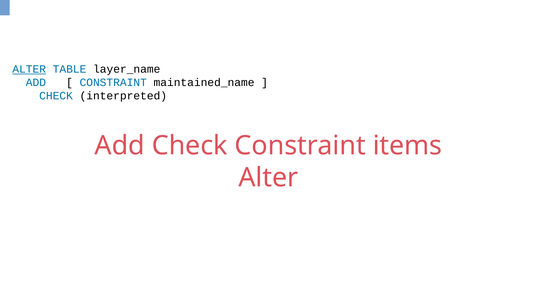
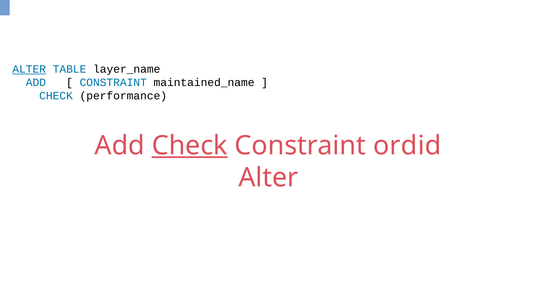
interpreted: interpreted -> performance (123, 96)
Check underline: none -> present (190, 146)
items: items -> ordid (407, 146)
